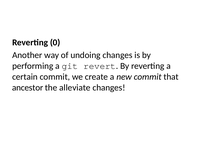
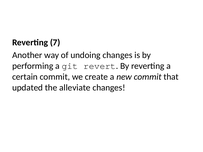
0: 0 -> 7 (55, 43)
ancestor: ancestor -> updated (28, 88)
